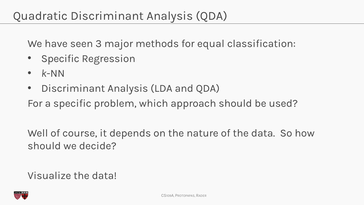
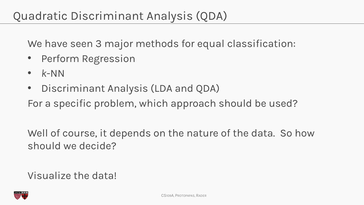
Specific: Specific -> Perform (60, 59)
